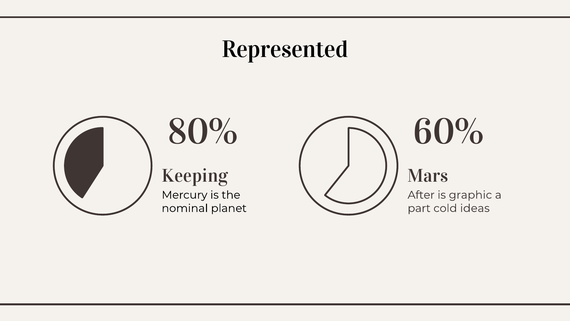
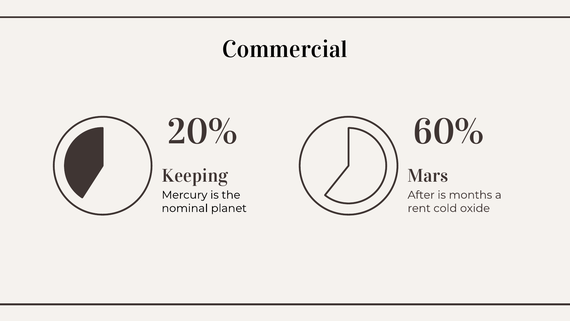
Represented: Represented -> Commercial (285, 49)
80%: 80% -> 20% (202, 132)
graphic: graphic -> months (470, 195)
part: part -> rent (419, 208)
ideas: ideas -> oxide (475, 208)
